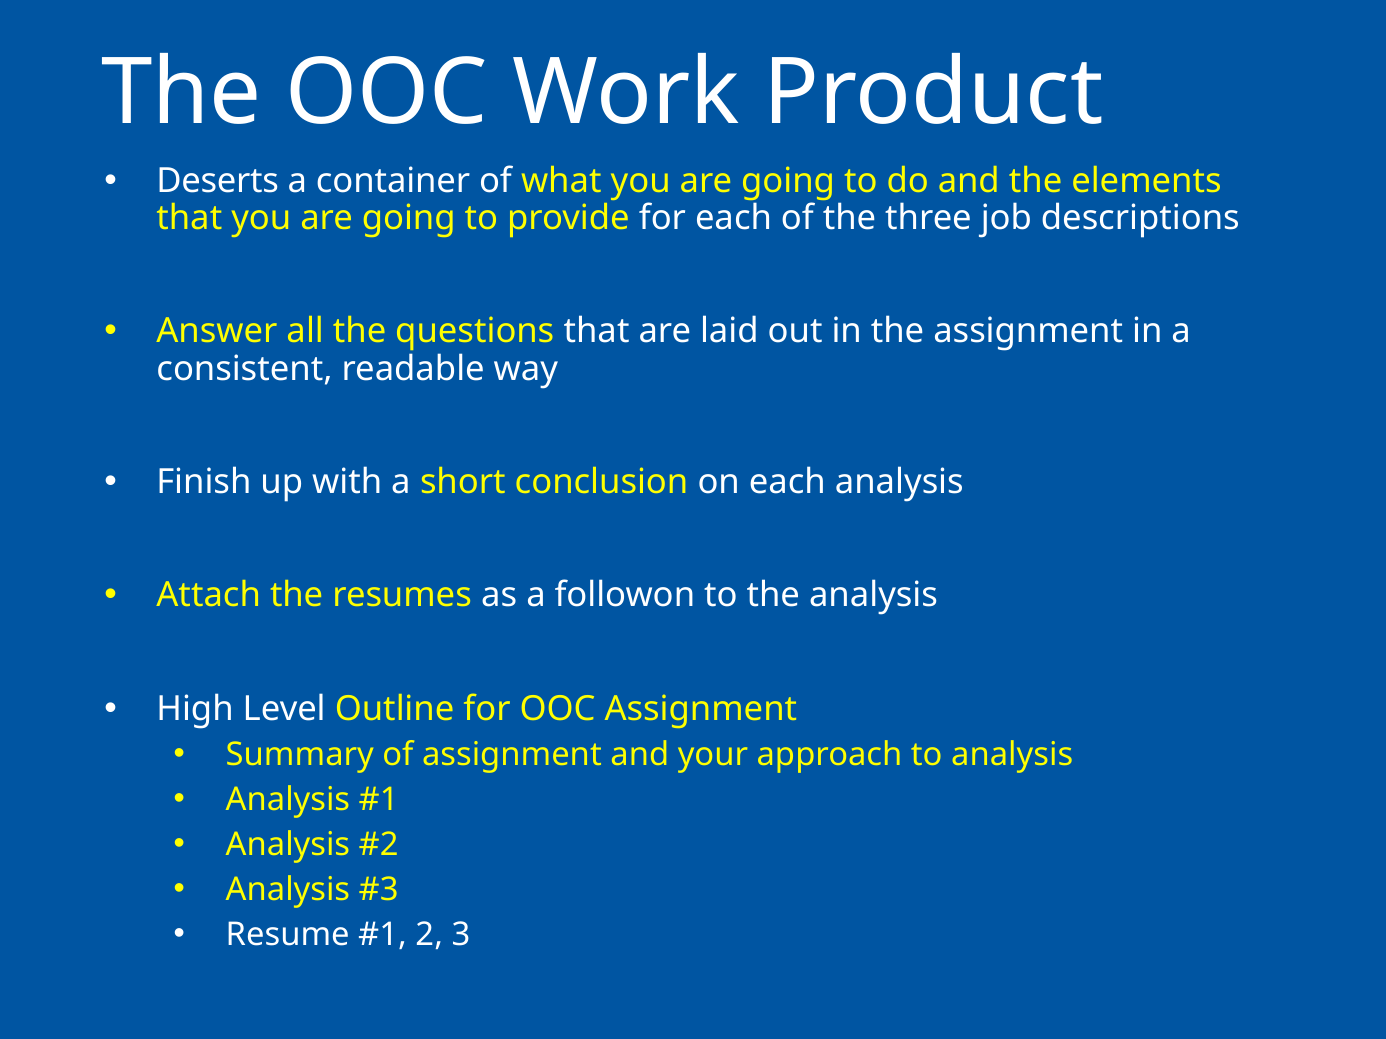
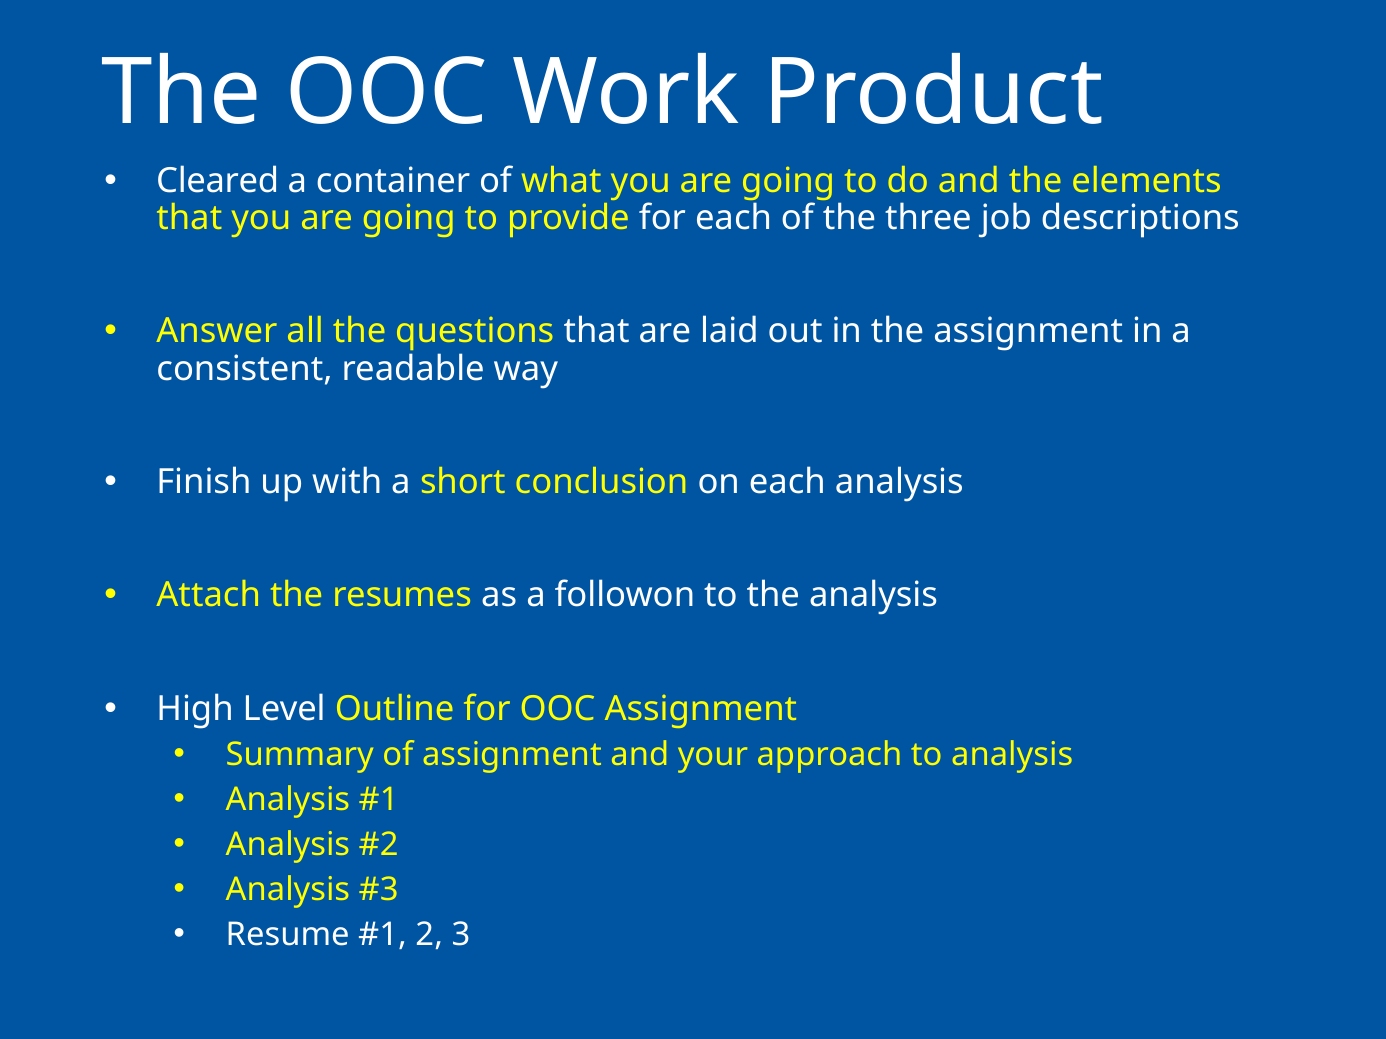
Deserts: Deserts -> Cleared (218, 181)
